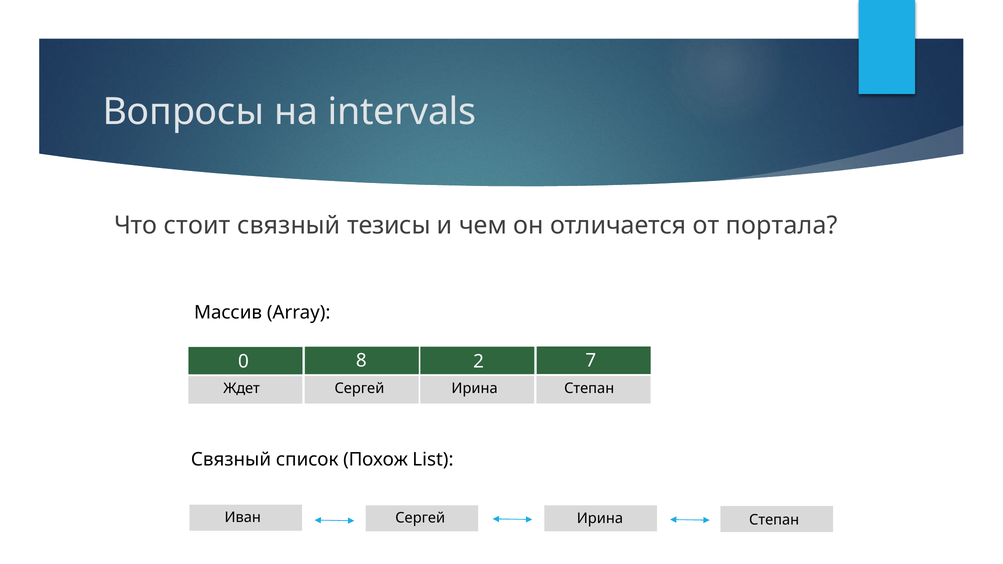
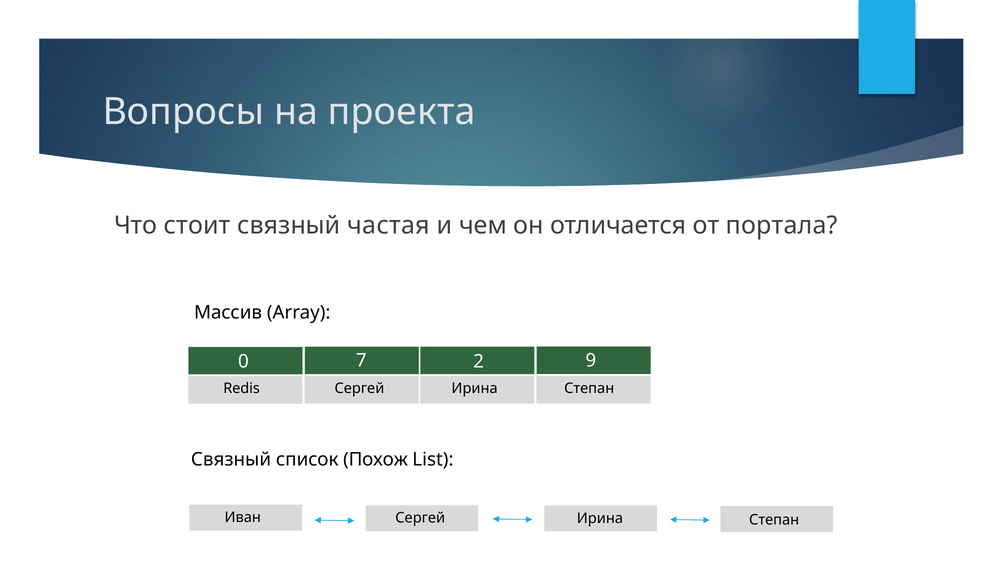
intervals: intervals -> проекта (402, 112)
тезисы: тезисы -> частая (389, 225)
8: 8 -> 7 (361, 360)
7: 7 -> 9 (591, 360)
Ждет: Ждет -> Redis (242, 388)
